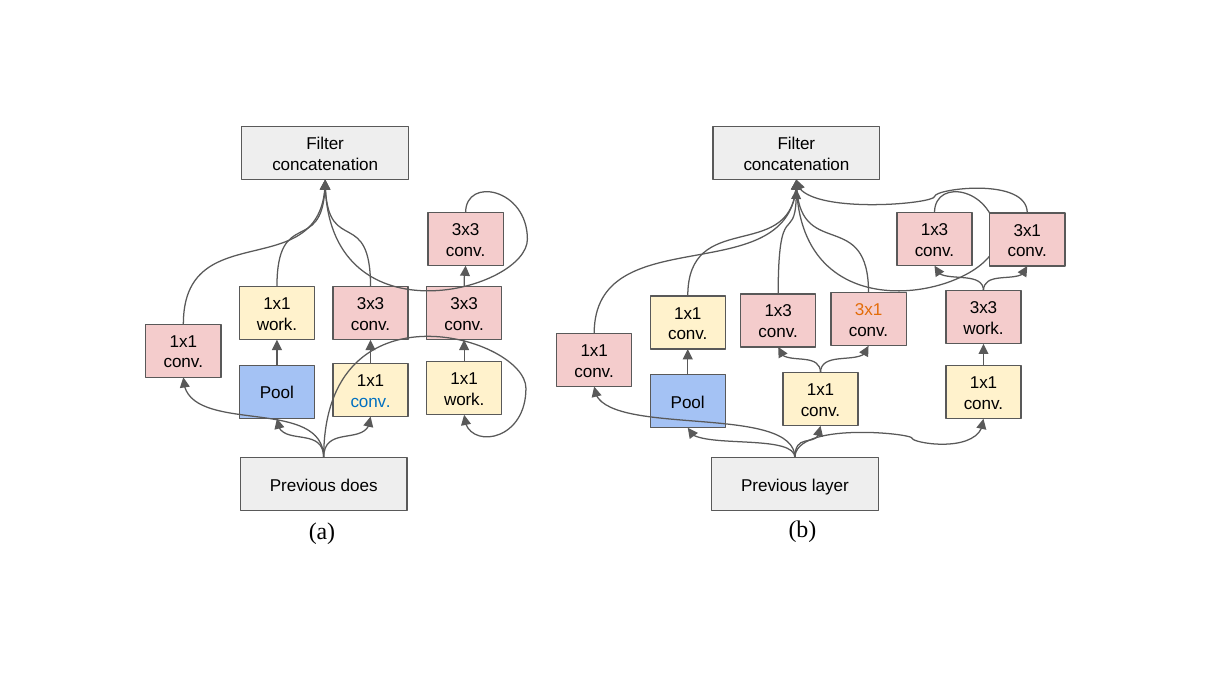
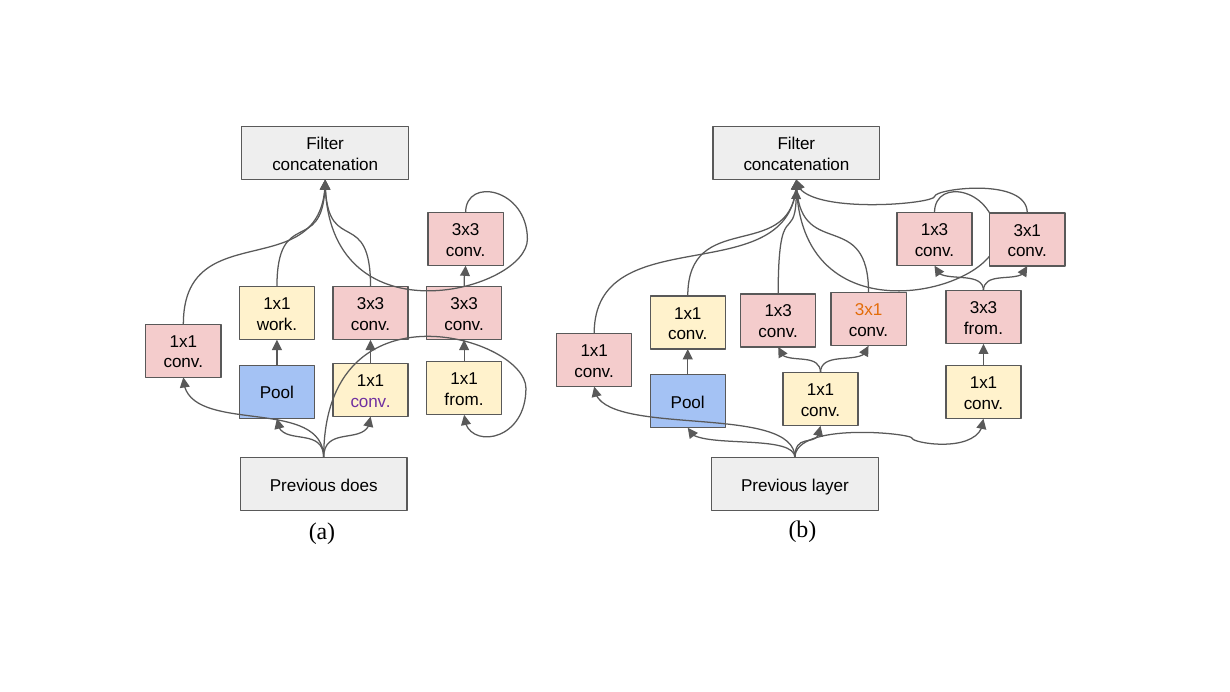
work: work -> from (983, 329)
work: work -> from (464, 400)
conv colour: blue -> purple (371, 401)
